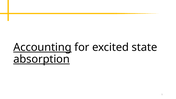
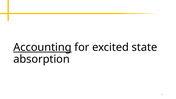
absorption underline: present -> none (42, 59)
